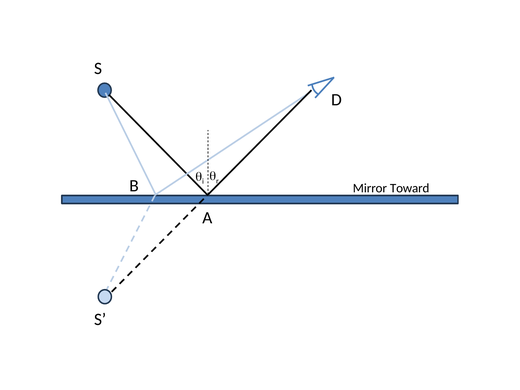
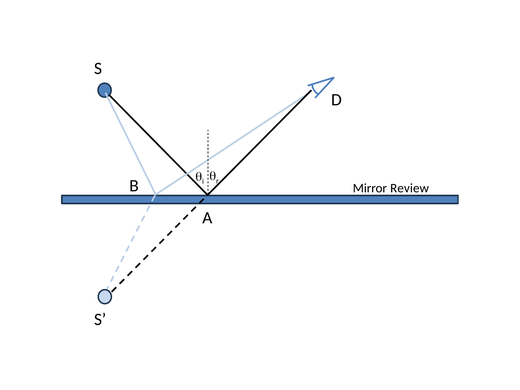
Toward: Toward -> Review (410, 188)
